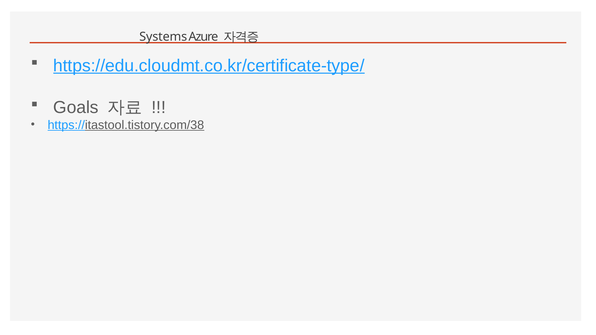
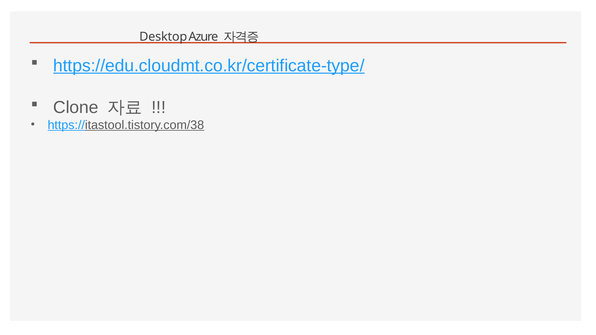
Systems: Systems -> Desktop (163, 37)
Goals: Goals -> Clone (76, 107)
